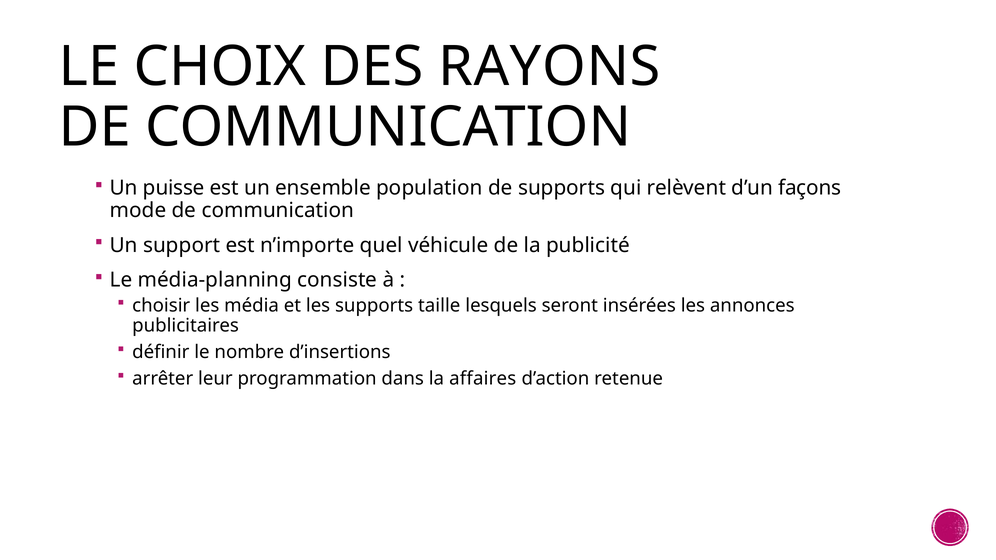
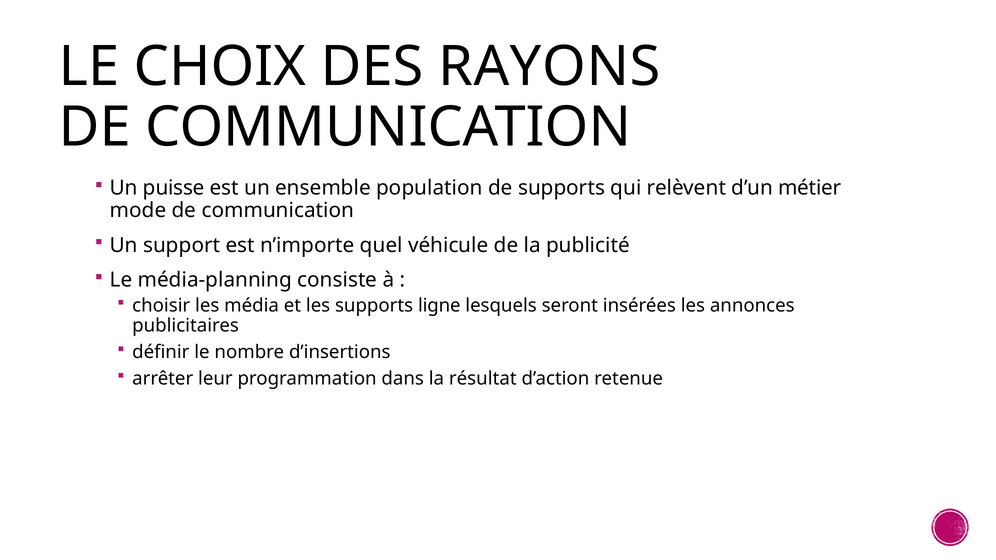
façons: façons -> métier (810, 188)
taille: taille -> ligne (439, 306)
affaires: affaires -> résultat (483, 379)
